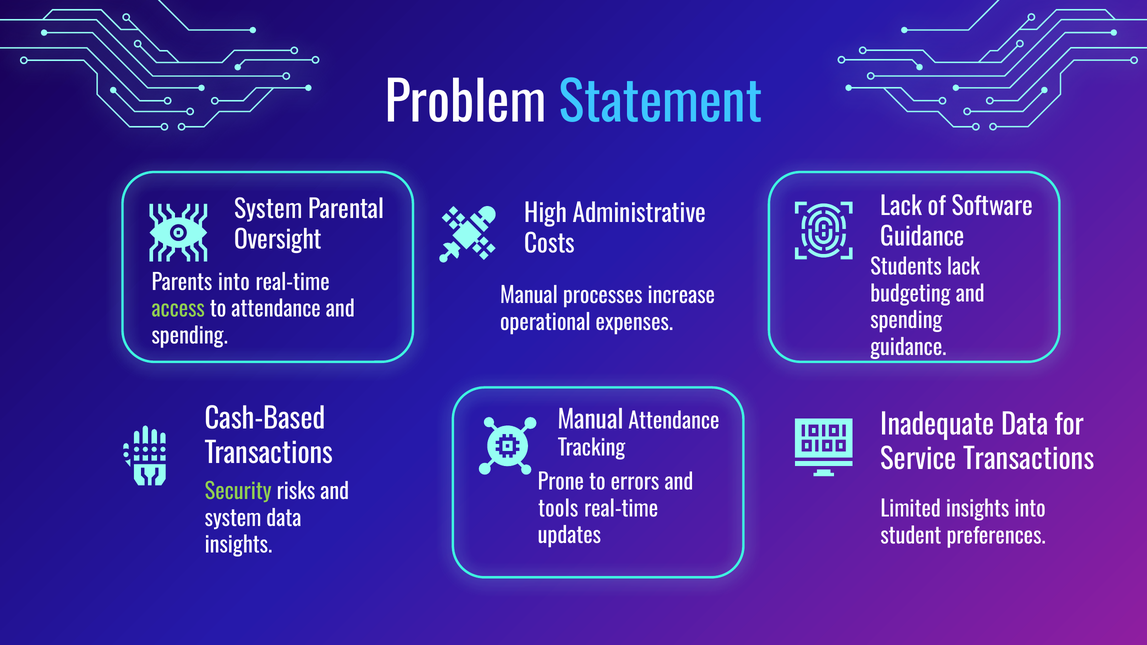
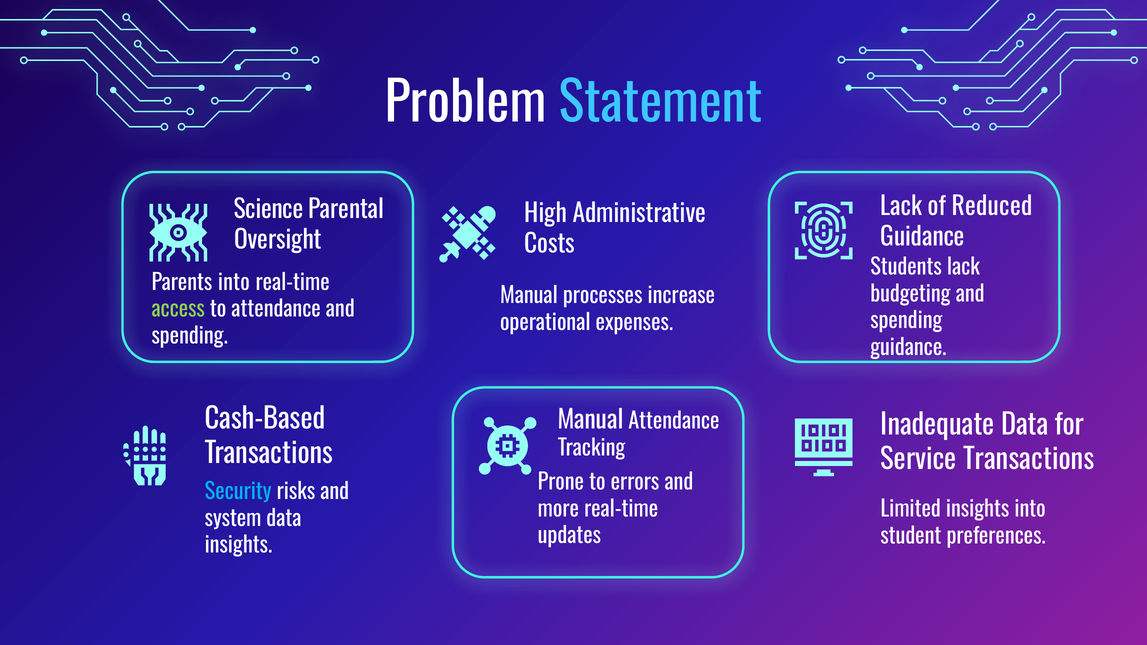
Software: Software -> Reduced (992, 207)
System: System -> Science (268, 210)
Security colour: light green -> light blue (238, 492)
tools: tools -> more (558, 509)
